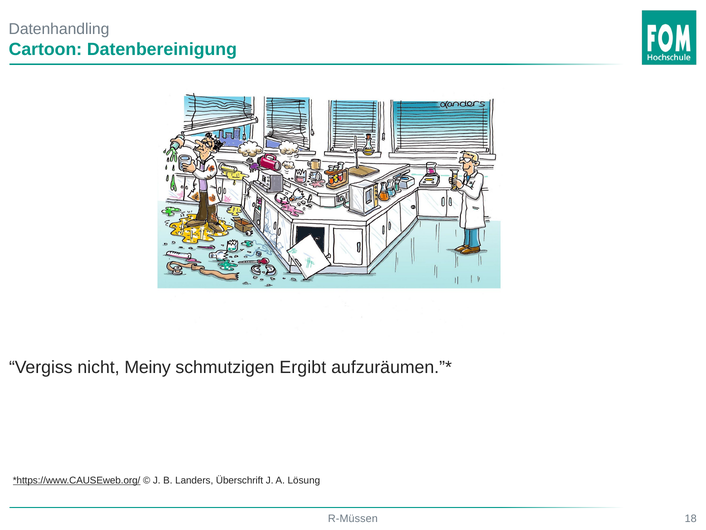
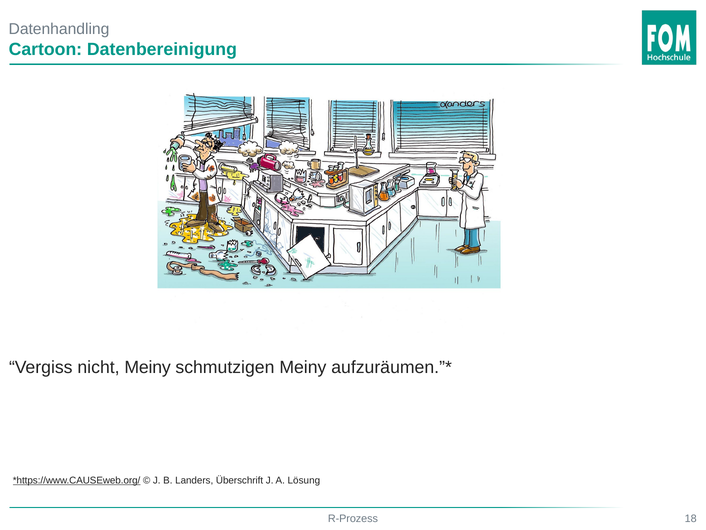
schmutzigen Ergibt: Ergibt -> Meiny (303, 367)
R-Müssen: R-Müssen -> R-Prozess (353, 518)
